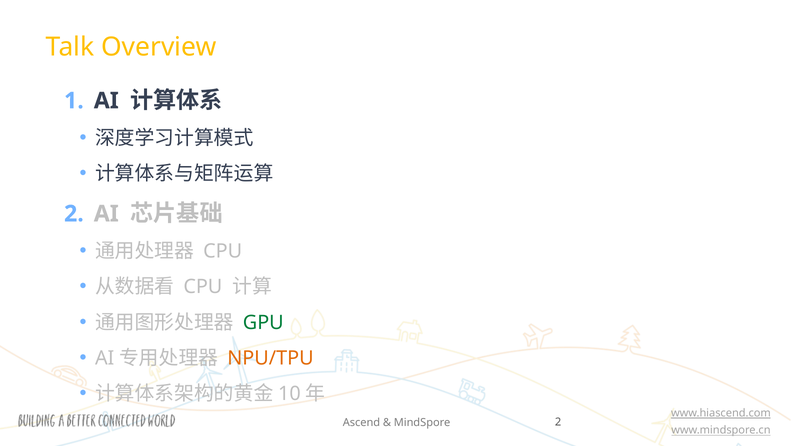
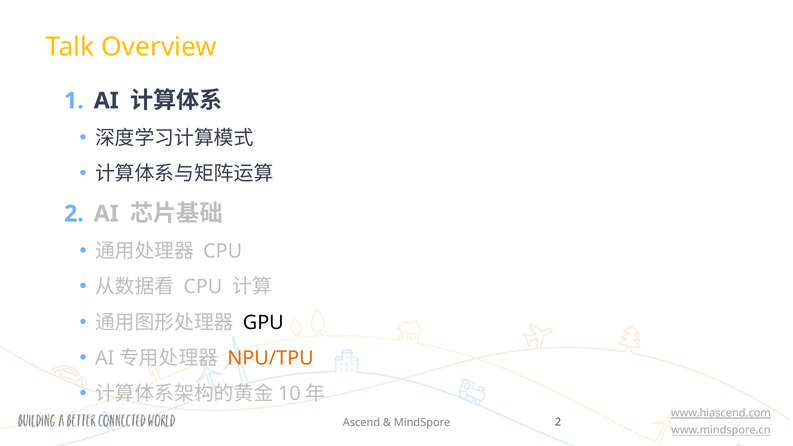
GPU colour: green -> black (263, 322)
